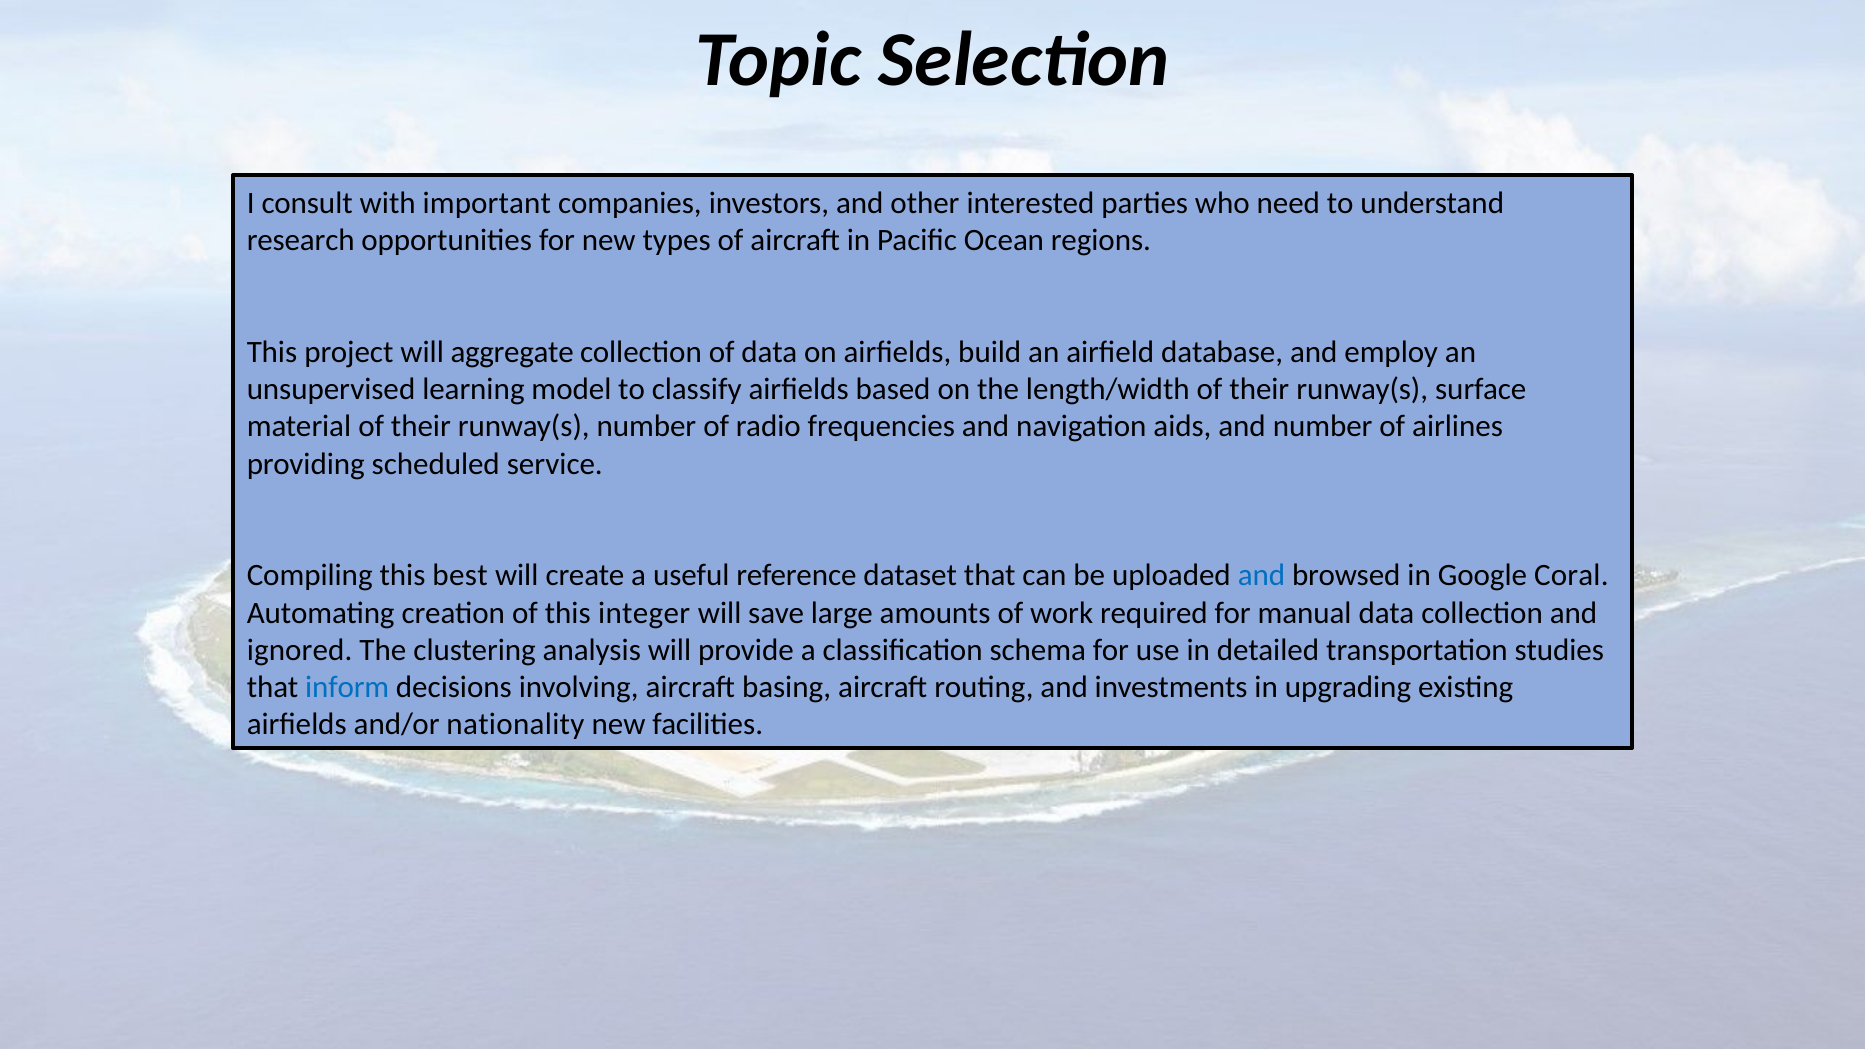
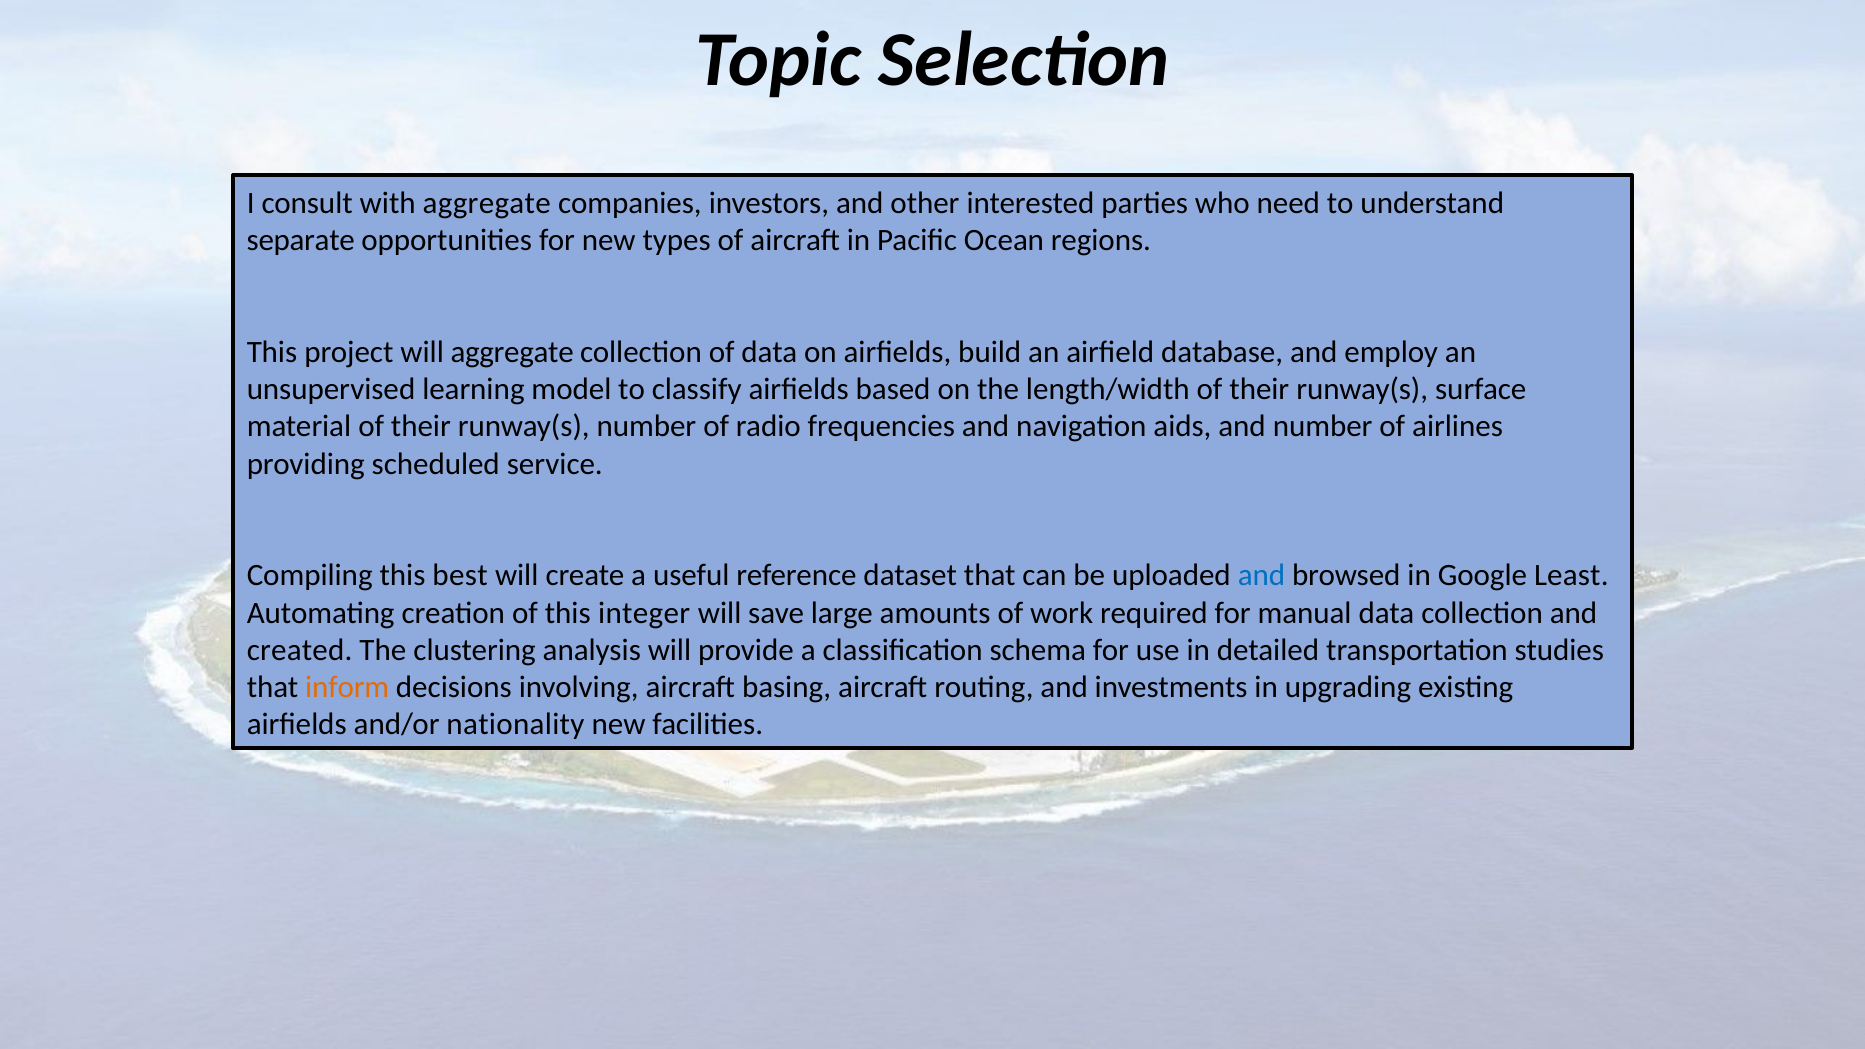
with important: important -> aggregate (487, 203)
research: research -> separate (301, 240)
Coral: Coral -> Least (1571, 576)
ignored: ignored -> created (300, 650)
inform colour: blue -> orange (347, 687)
